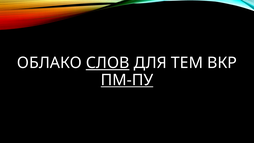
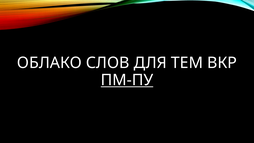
СЛОВ underline: present -> none (108, 63)
